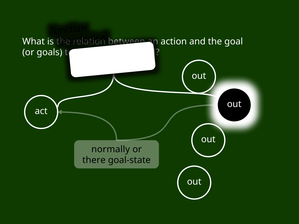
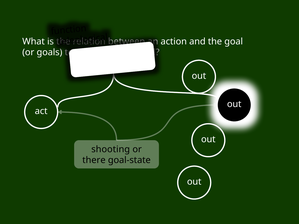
normally: normally -> shooting (111, 149)
